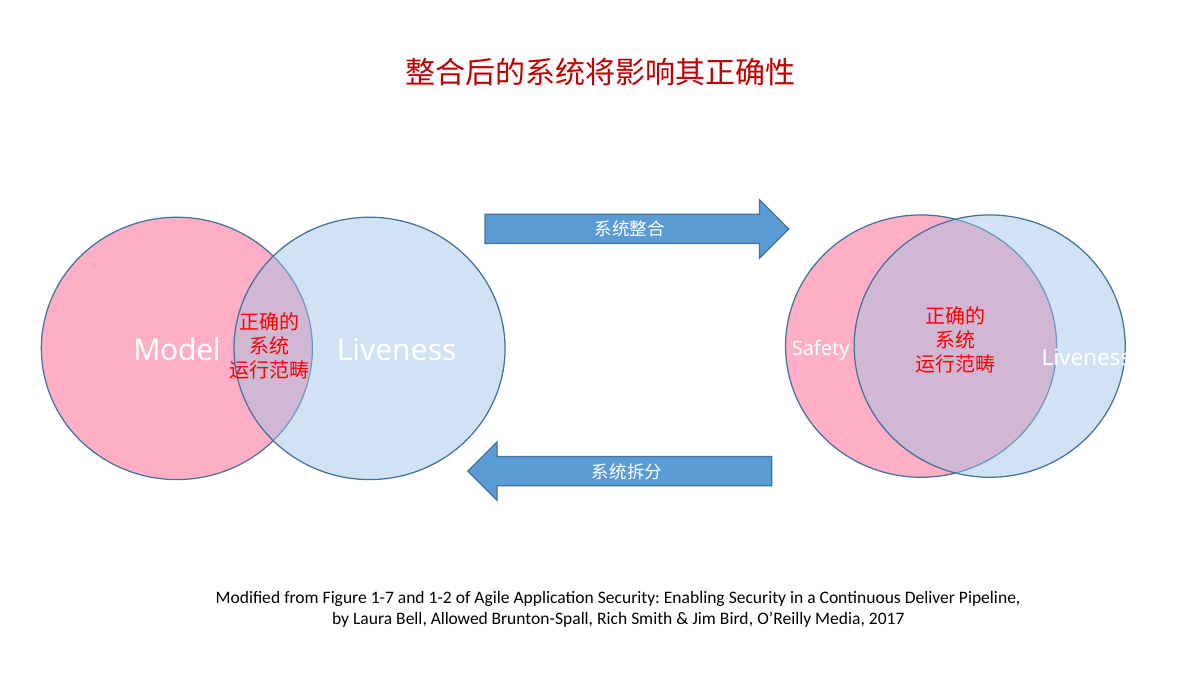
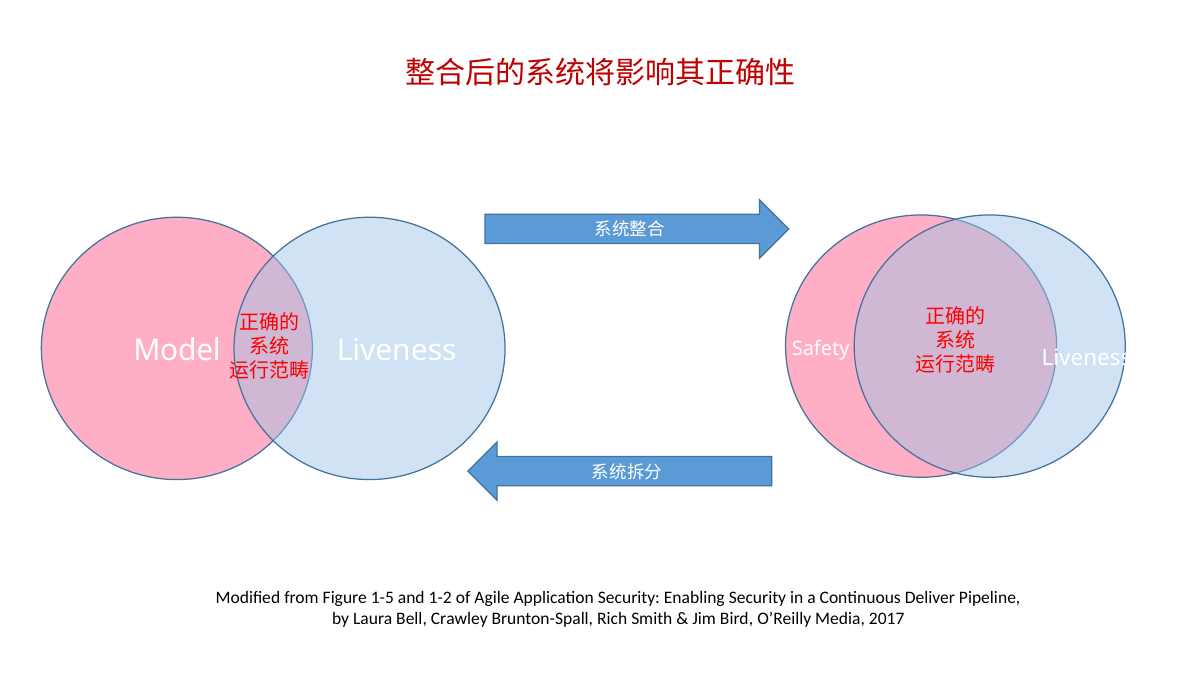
1-7: 1-7 -> 1-5 (382, 598)
Allowed: Allowed -> Crawley (459, 619)
